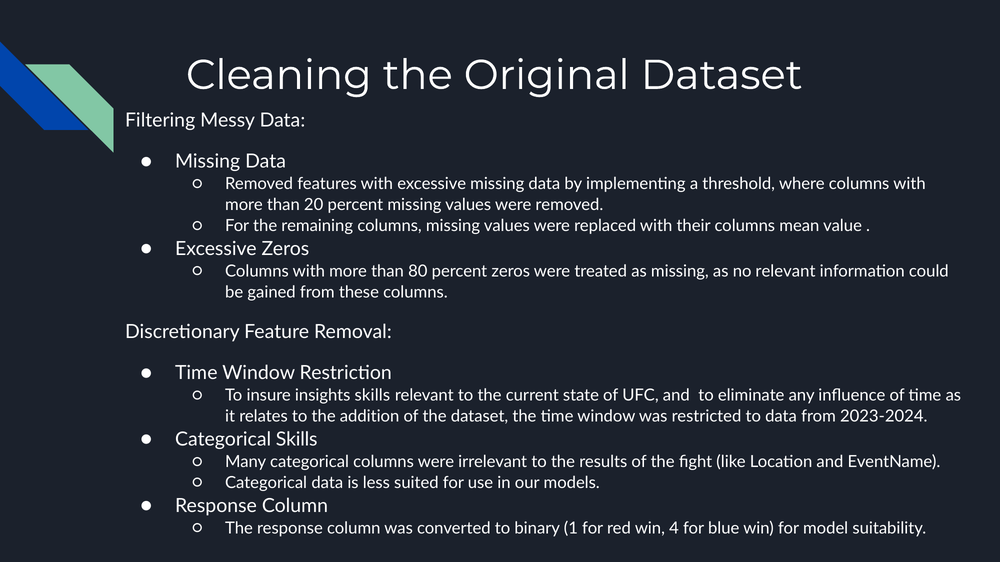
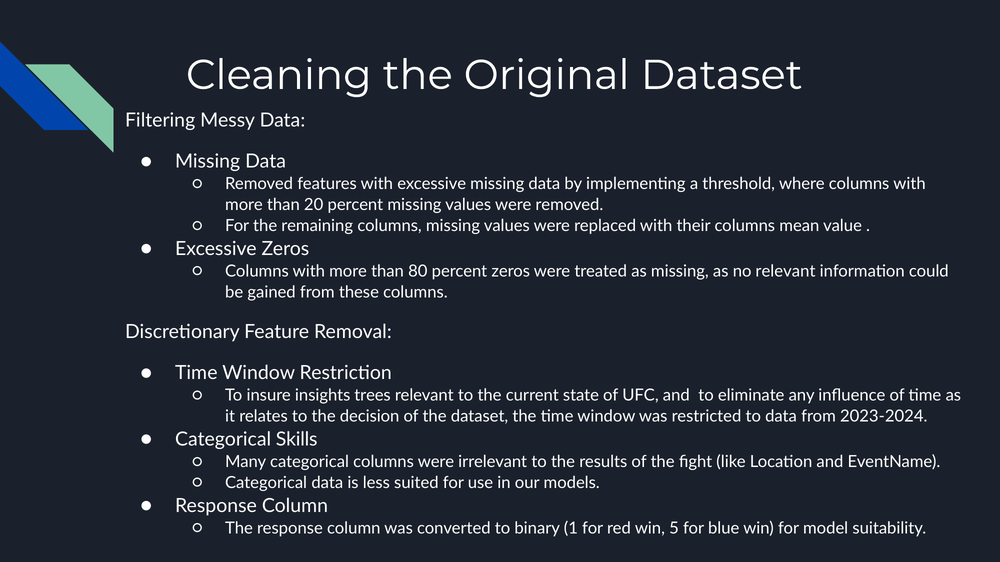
insights skills: skills -> trees (373, 396)
addition: addition -> decision (370, 417)
4: 4 -> 5 (674, 529)
